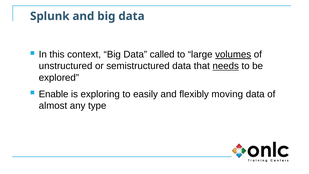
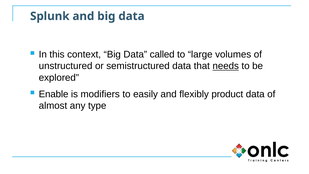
volumes underline: present -> none (233, 54)
exploring: exploring -> modifiers (100, 94)
moving: moving -> product (227, 94)
